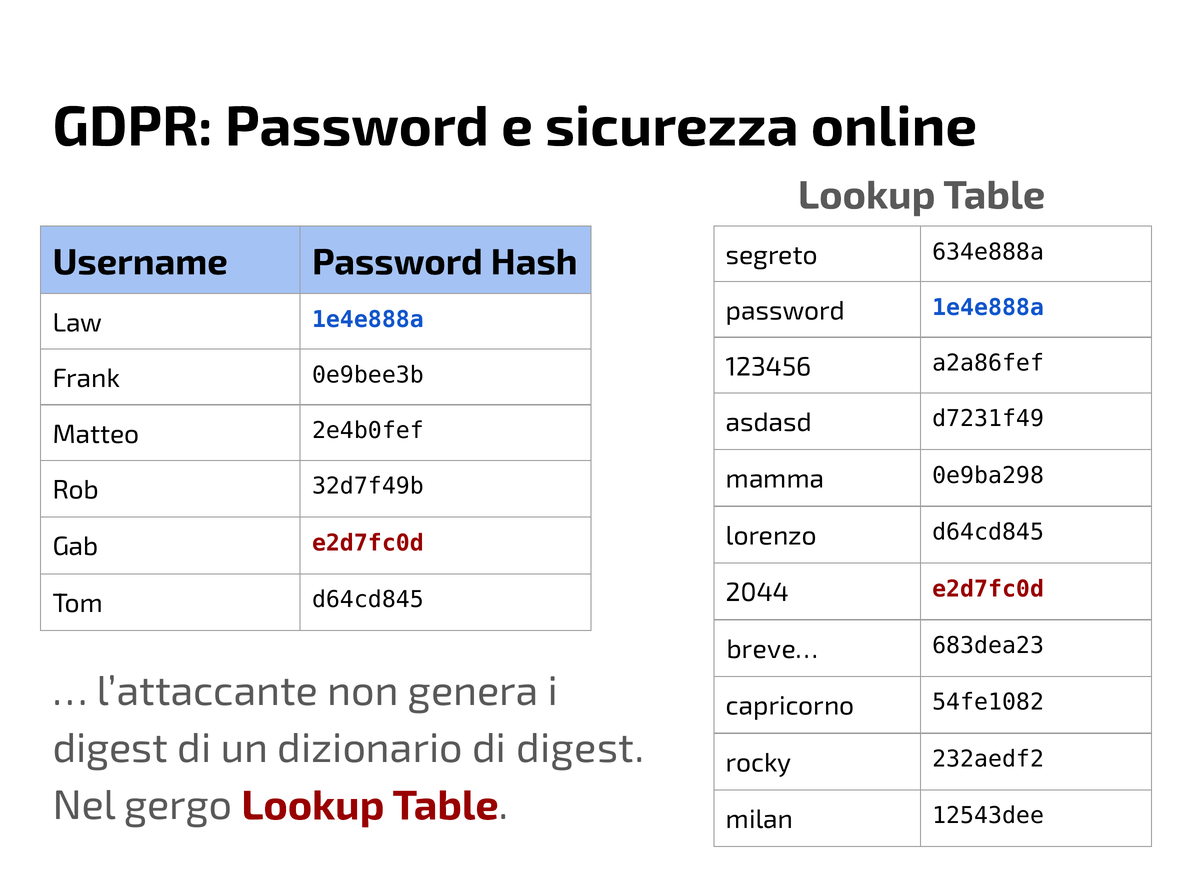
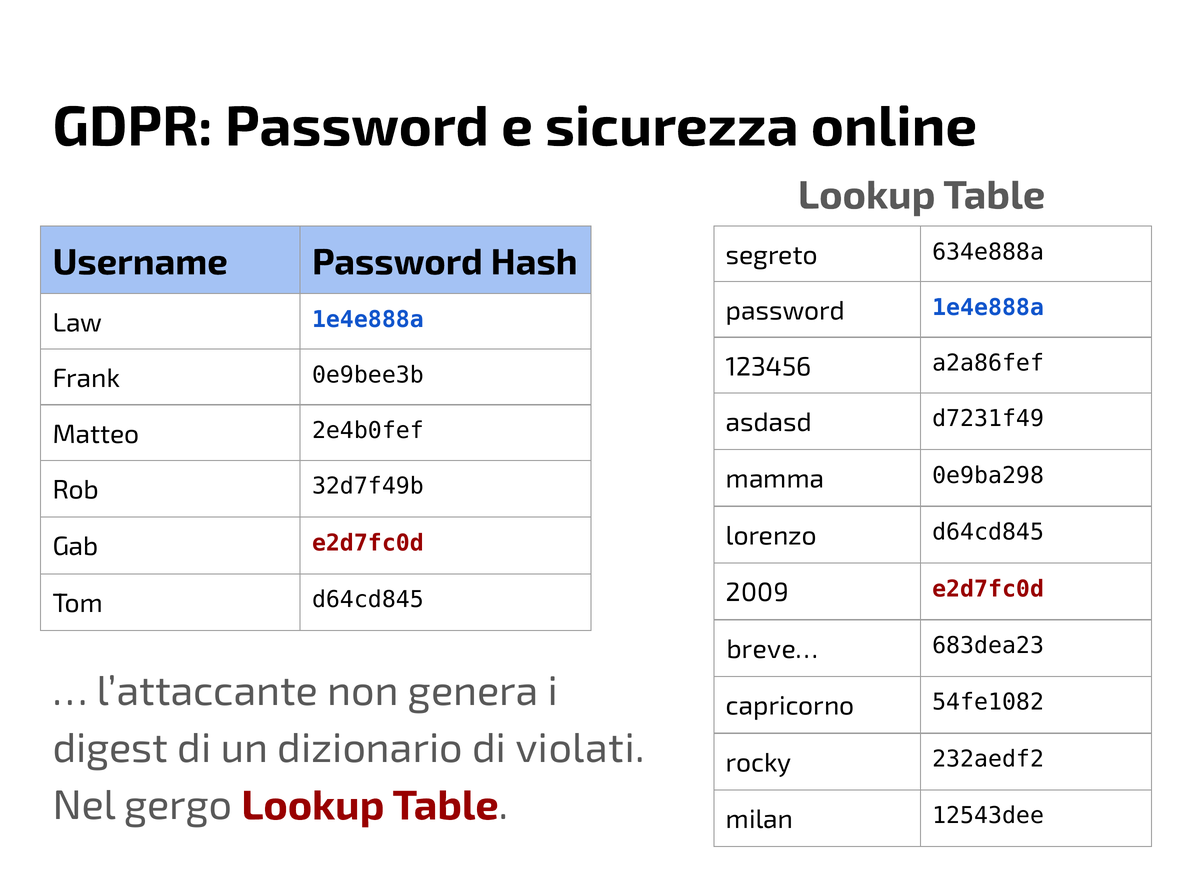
2044: 2044 -> 2009 (757, 593)
di digest: digest -> violati (580, 749)
